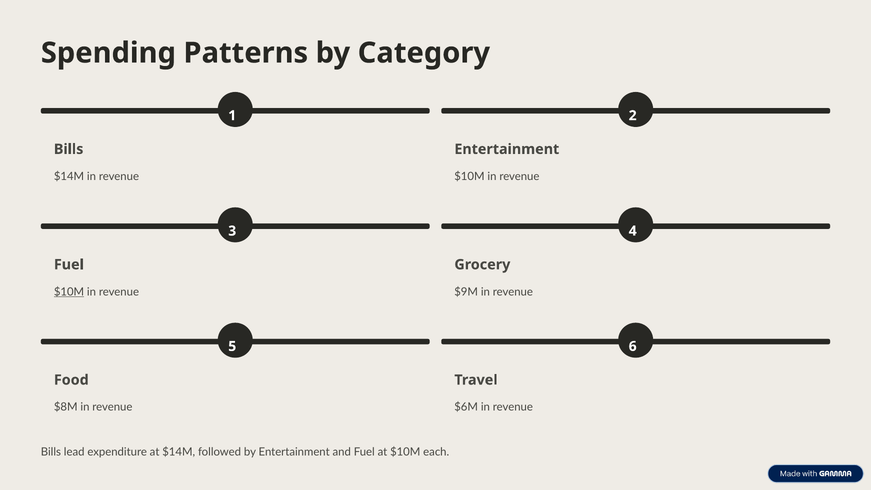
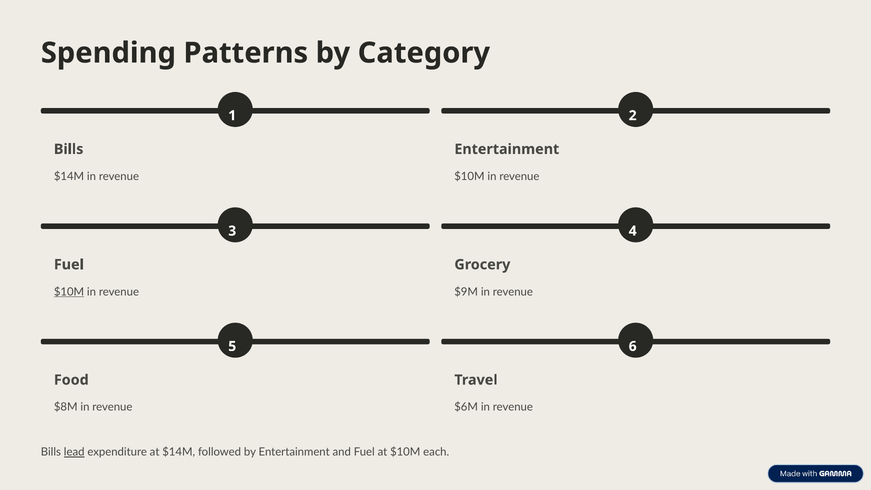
lead underline: none -> present (74, 452)
